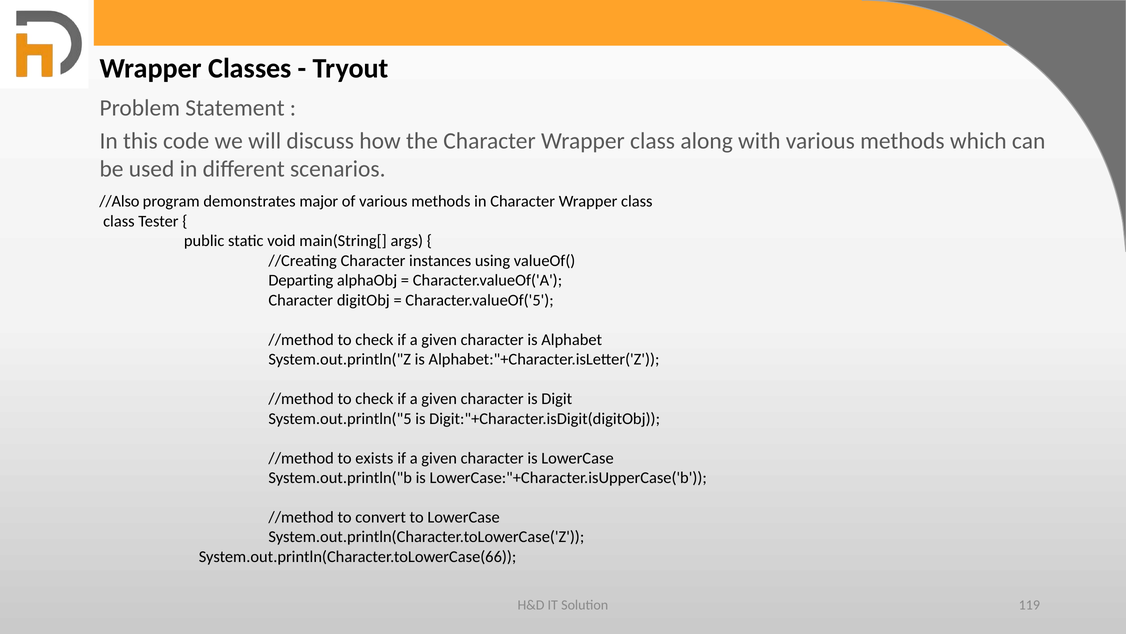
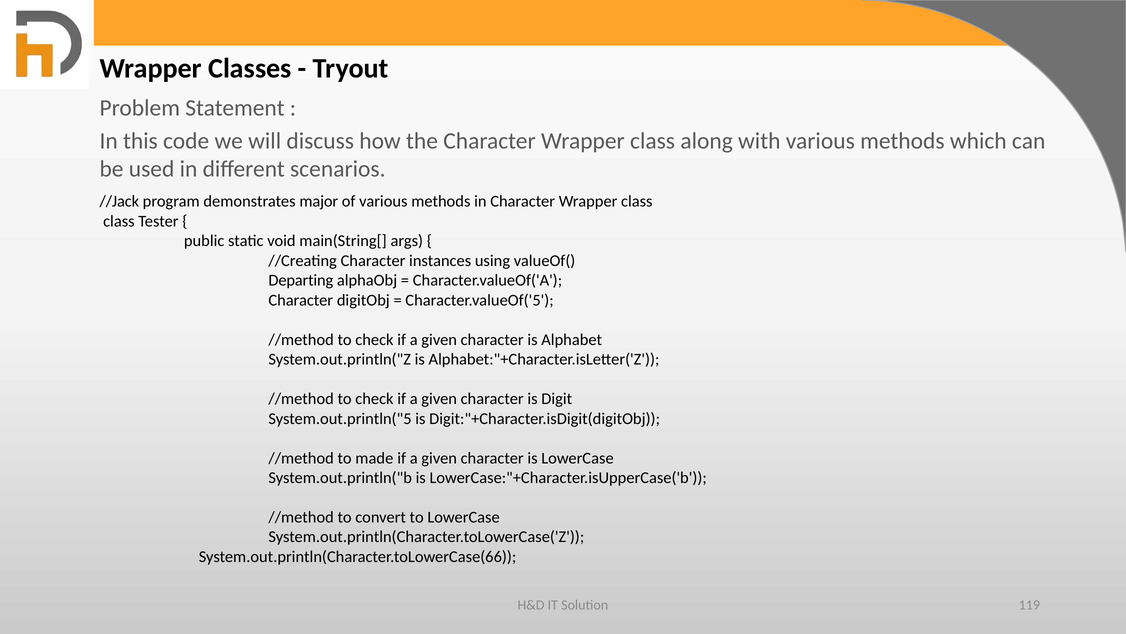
//Also: //Also -> //Jack (119, 201)
exists: exists -> made (374, 458)
